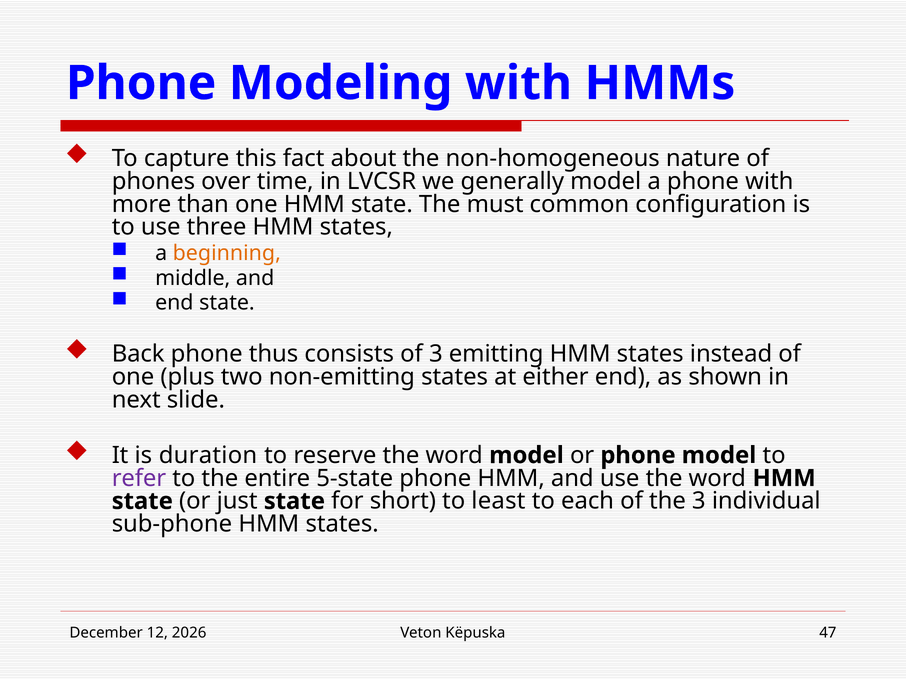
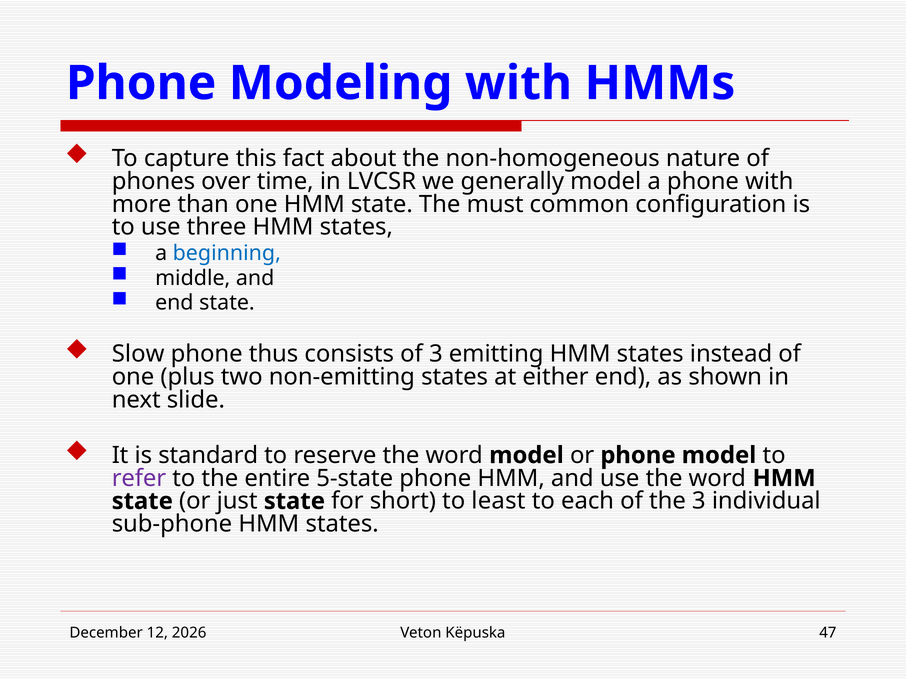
beginning colour: orange -> blue (227, 253)
Back: Back -> Slow (138, 354)
duration: duration -> standard (208, 456)
